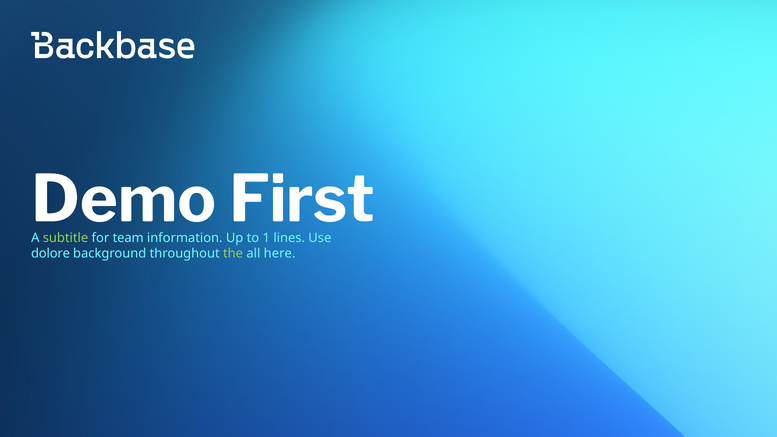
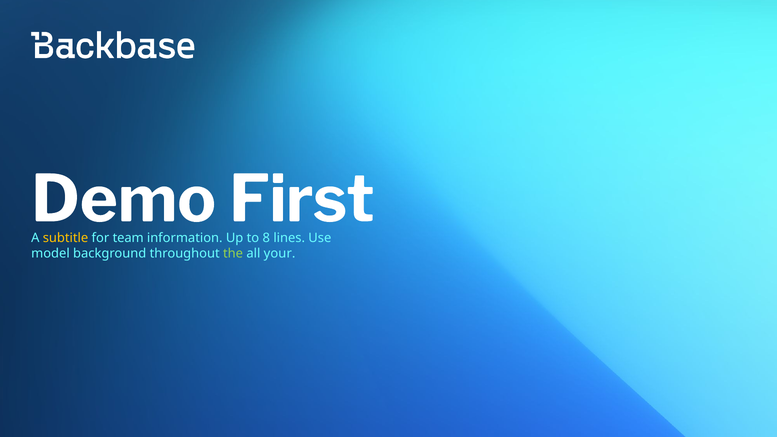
subtitle colour: light green -> yellow (66, 238)
1: 1 -> 8 (266, 238)
dolore: dolore -> model (50, 253)
here: here -> your (280, 253)
